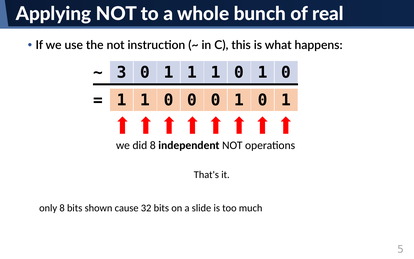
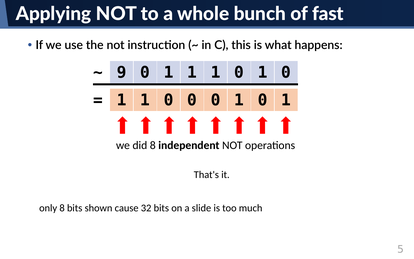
real: real -> fast (328, 14)
3: 3 -> 9 (122, 72)
